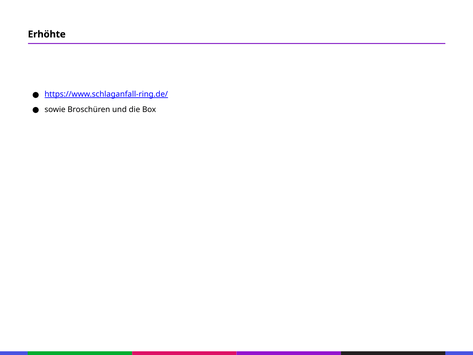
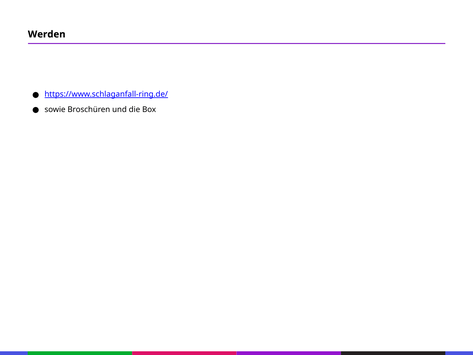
Erhöhte: Erhöhte -> Werden (47, 34)
